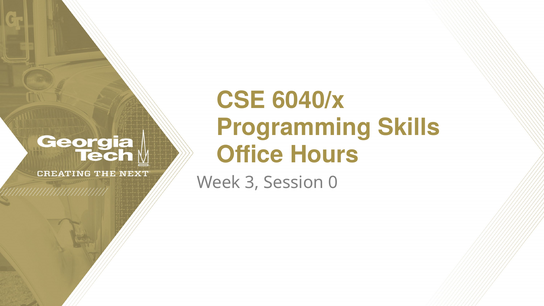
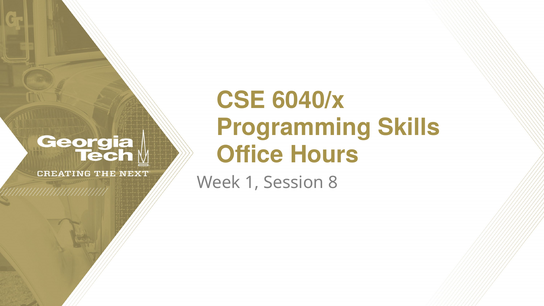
3: 3 -> 1 (252, 183)
0: 0 -> 8 (333, 183)
